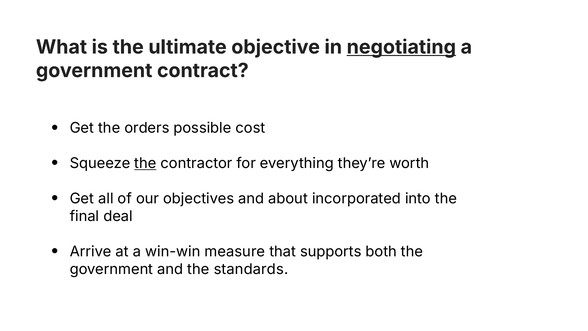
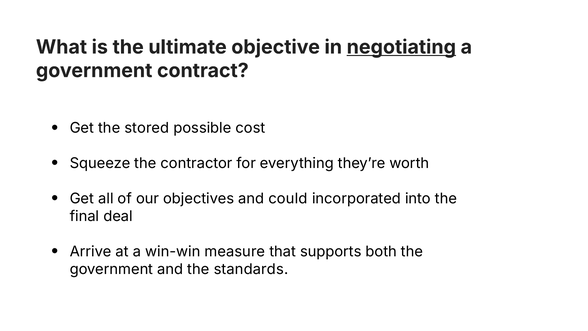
orders: orders -> stored (147, 128)
the underline: present -> none (145, 163)
about: about -> could (288, 199)
